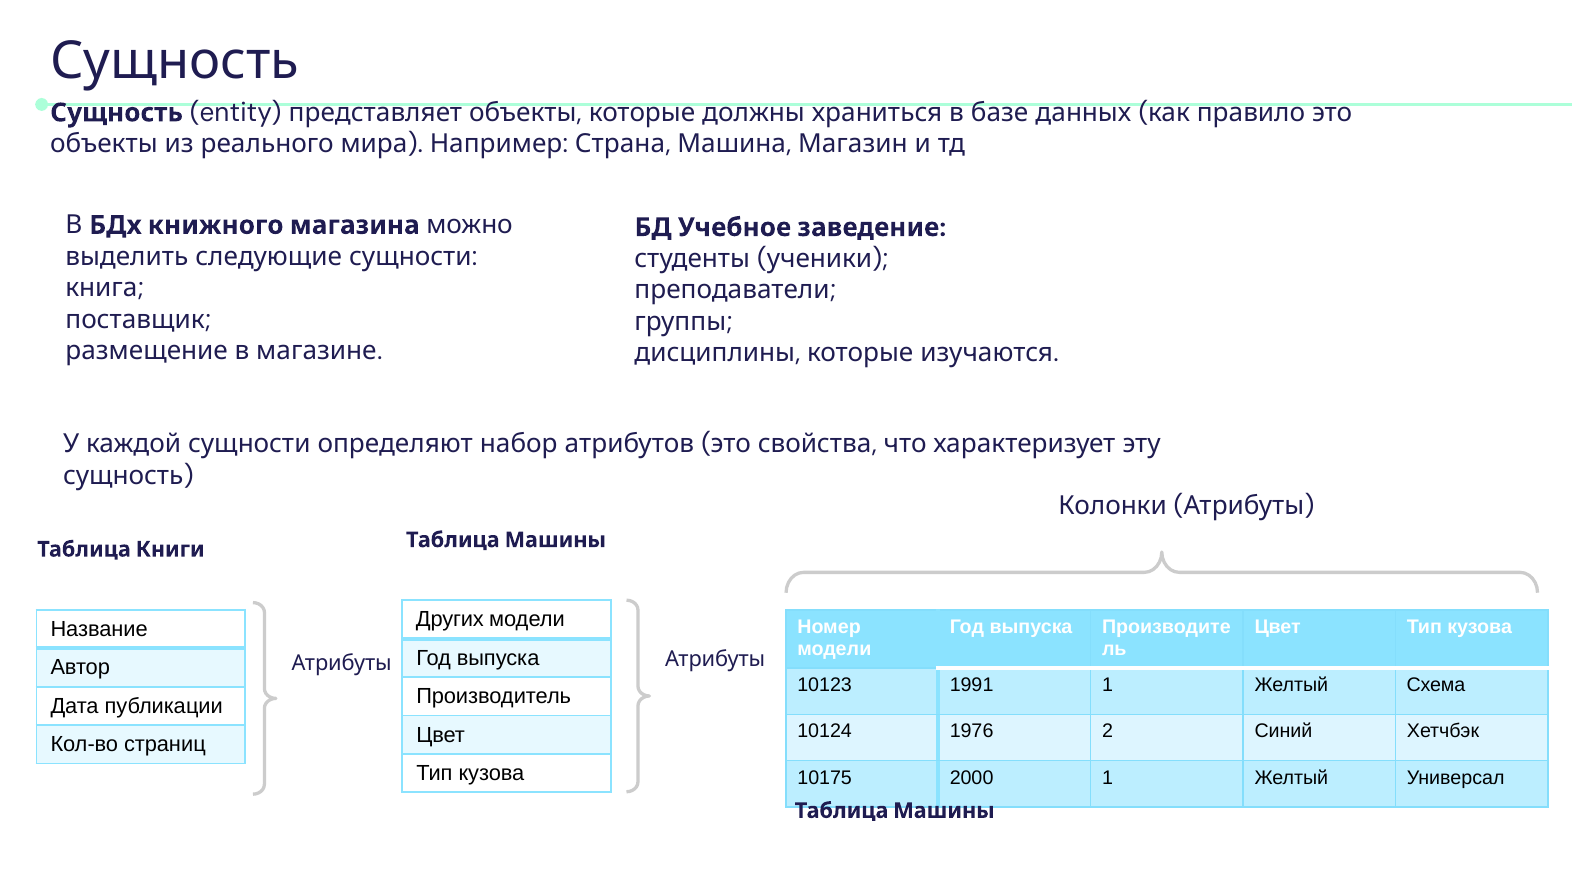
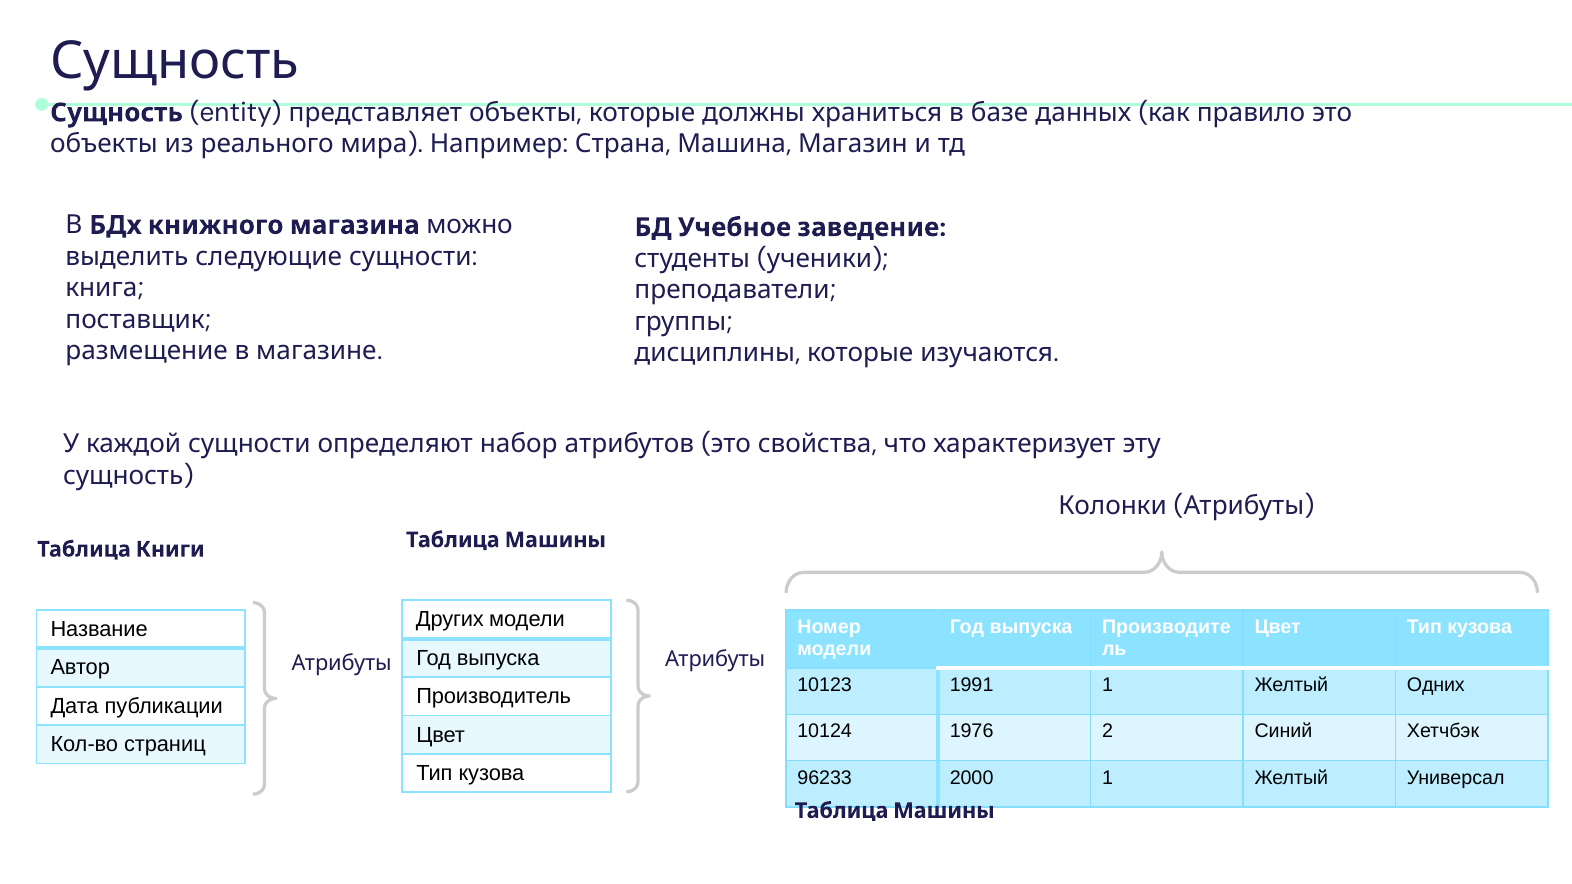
Схема: Схема -> Одних (1436, 685)
10175: 10175 -> 96233 (825, 778)
